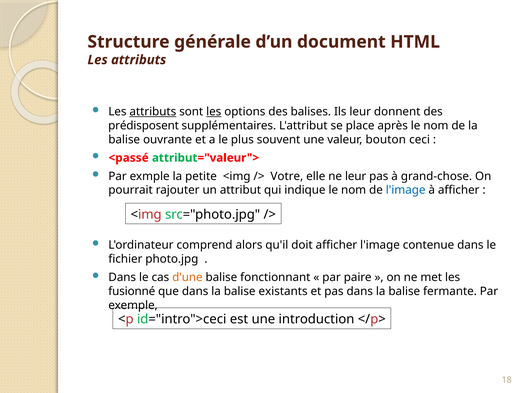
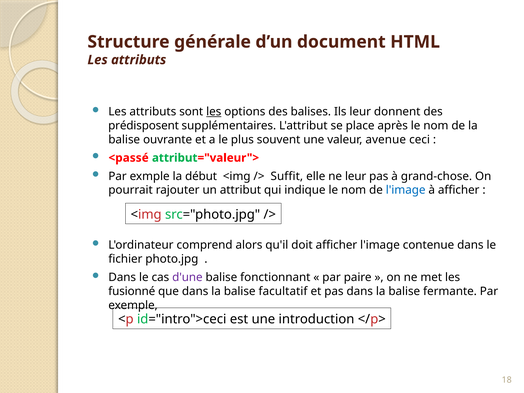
attributs underline: present -> none (153, 112)
bouton: bouton -> avenue (386, 140)
petite: petite -> début (201, 176)
Votre: Votre -> Suffit (287, 176)
d'une colour: orange -> purple (187, 277)
existants: existants -> facultatif (283, 291)
